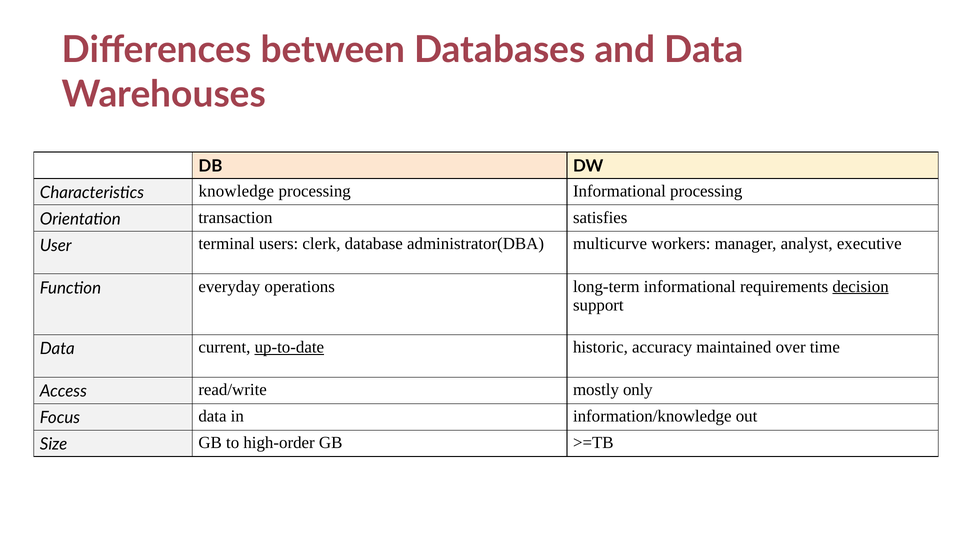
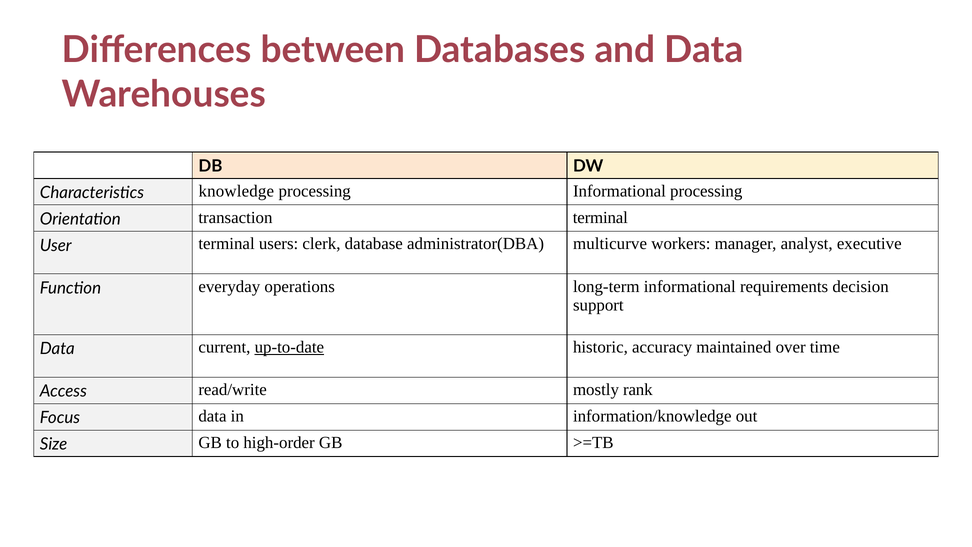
transaction satisfies: satisfies -> terminal (600, 217)
decision underline: present -> none (861, 286)
only: only -> rank (638, 390)
